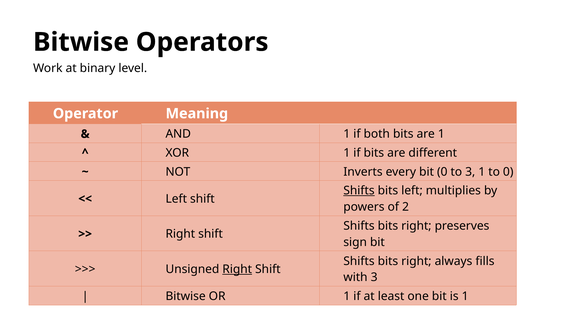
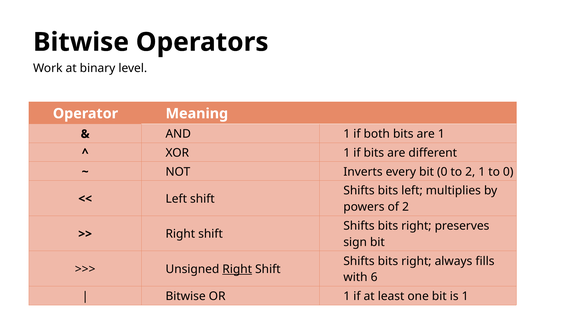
to 3: 3 -> 2 (470, 172)
Shifts underline: present -> none (359, 191)
with 3: 3 -> 6 (374, 278)
